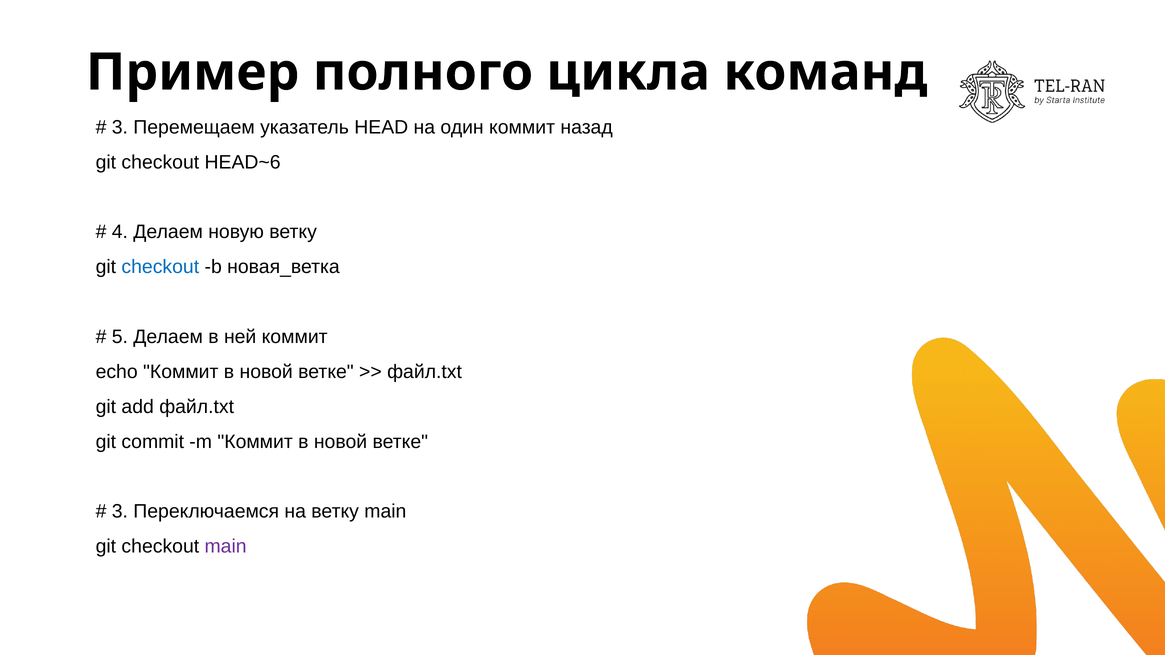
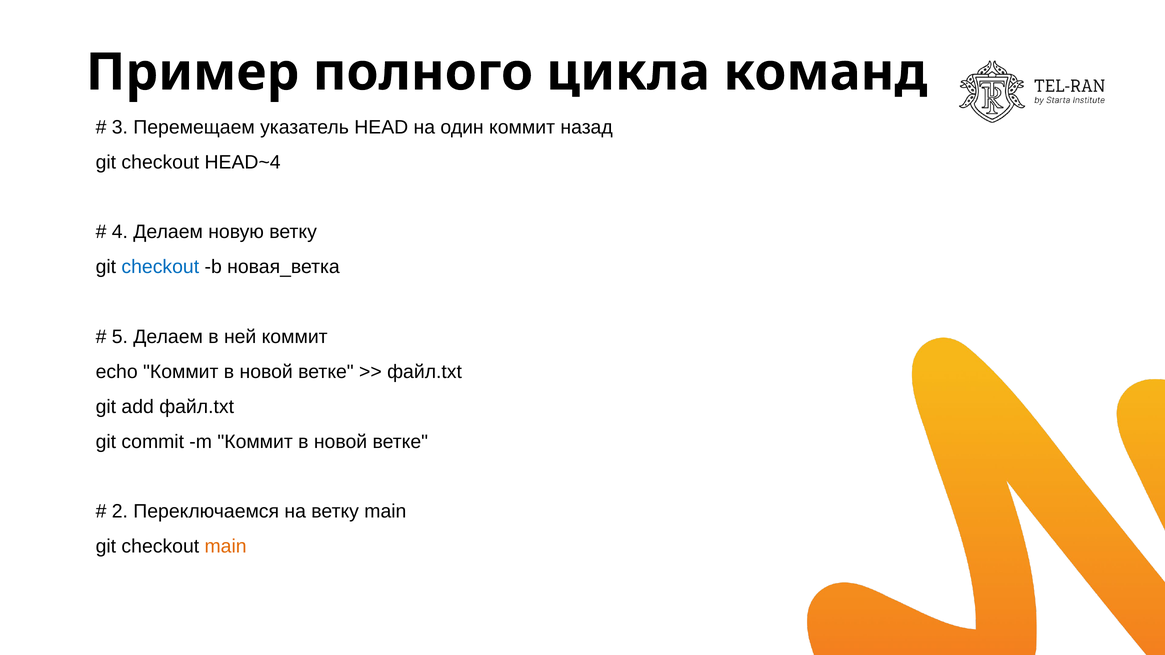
HEAD~6: HEAD~6 -> HEAD~4 (243, 162)
3: 3 -> 2 (120, 512)
main colour: purple -> orange (226, 547)
